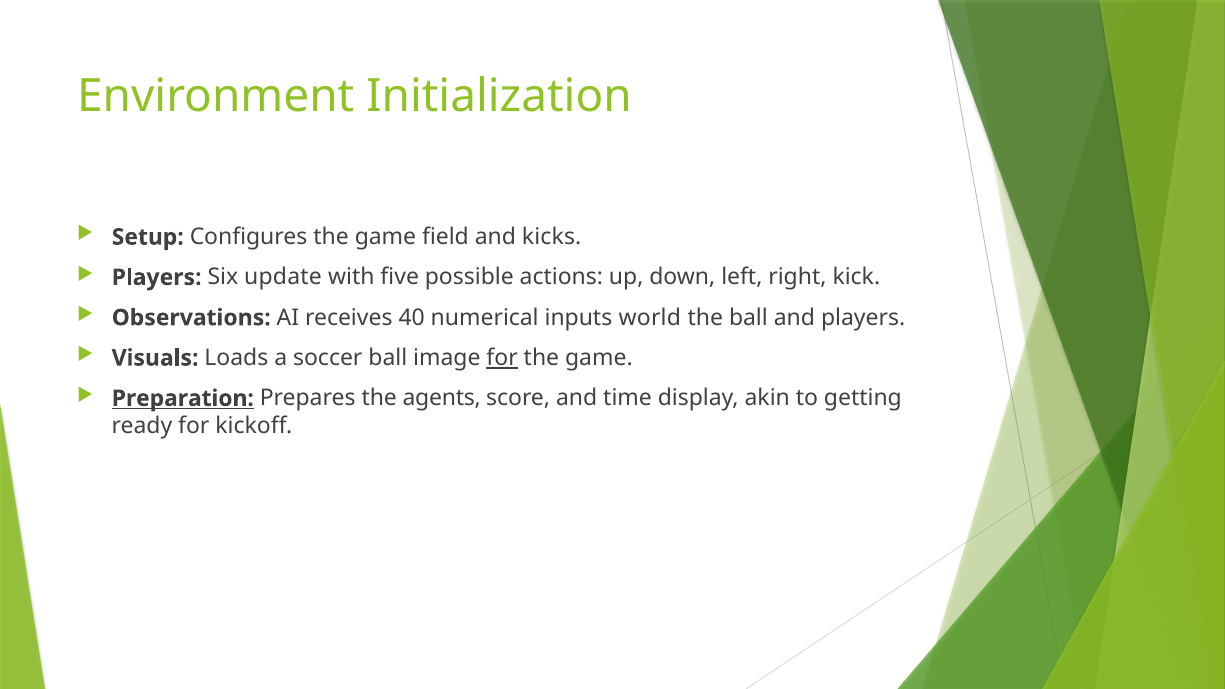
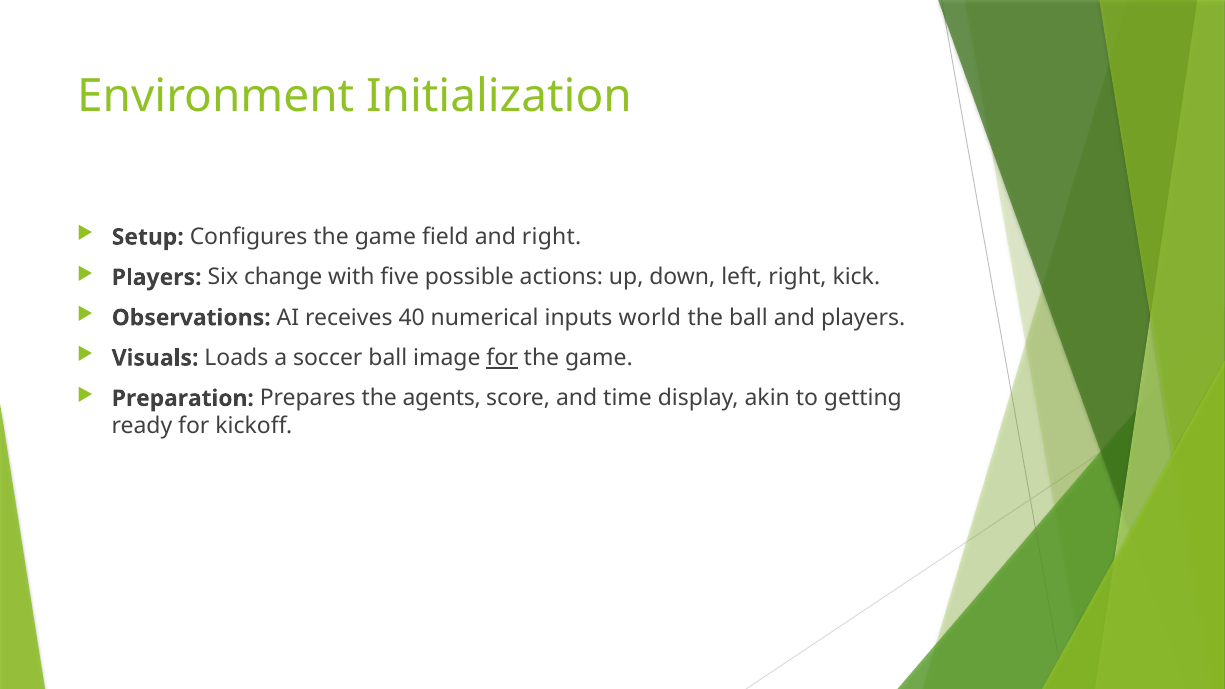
and kicks: kicks -> right (552, 237)
update: update -> change (283, 277)
Preparation underline: present -> none (183, 398)
